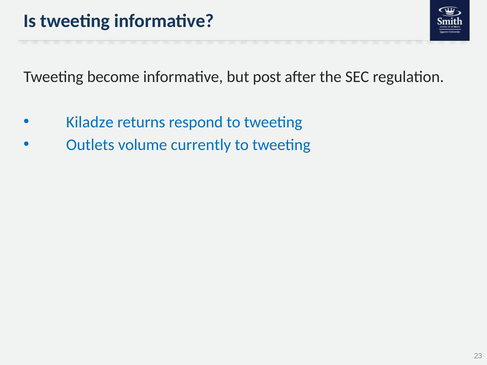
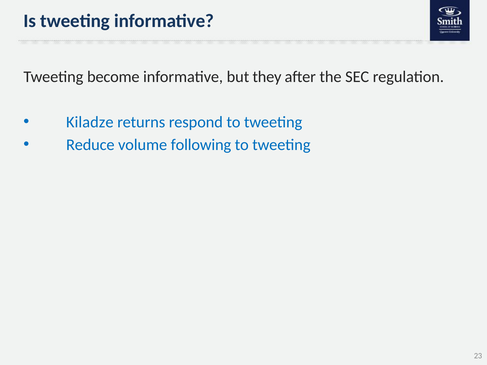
post: post -> they (267, 77)
Outlets: Outlets -> Reduce (90, 145)
currently: currently -> following (201, 145)
